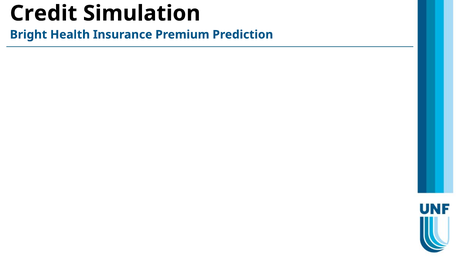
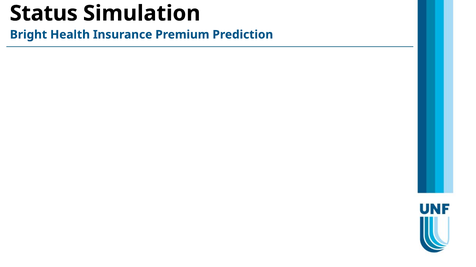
Credit: Credit -> Status (44, 13)
